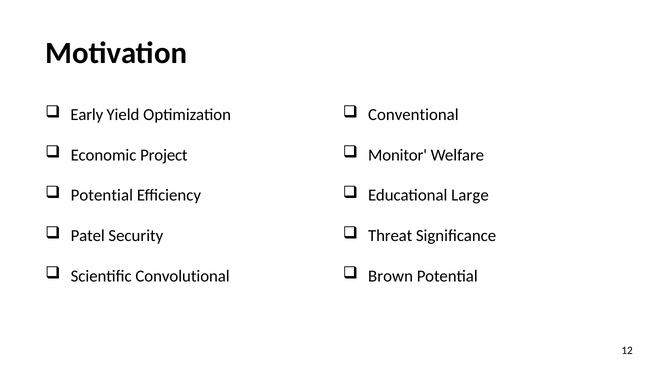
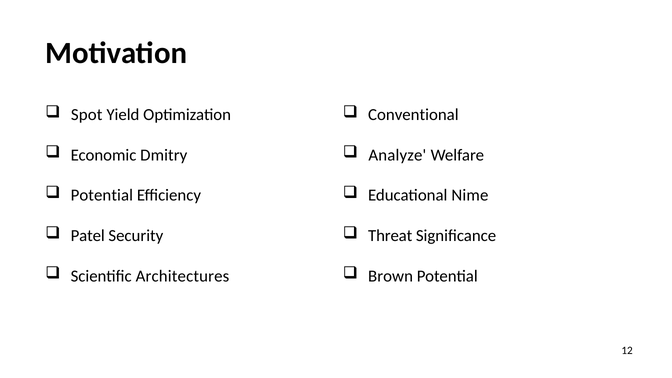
Early: Early -> Spot (87, 115)
Project: Project -> Dmitry (164, 155)
Monitor: Monitor -> Analyze (397, 155)
Large: Large -> Nime (470, 195)
Convolutional: Convolutional -> Architectures (182, 276)
